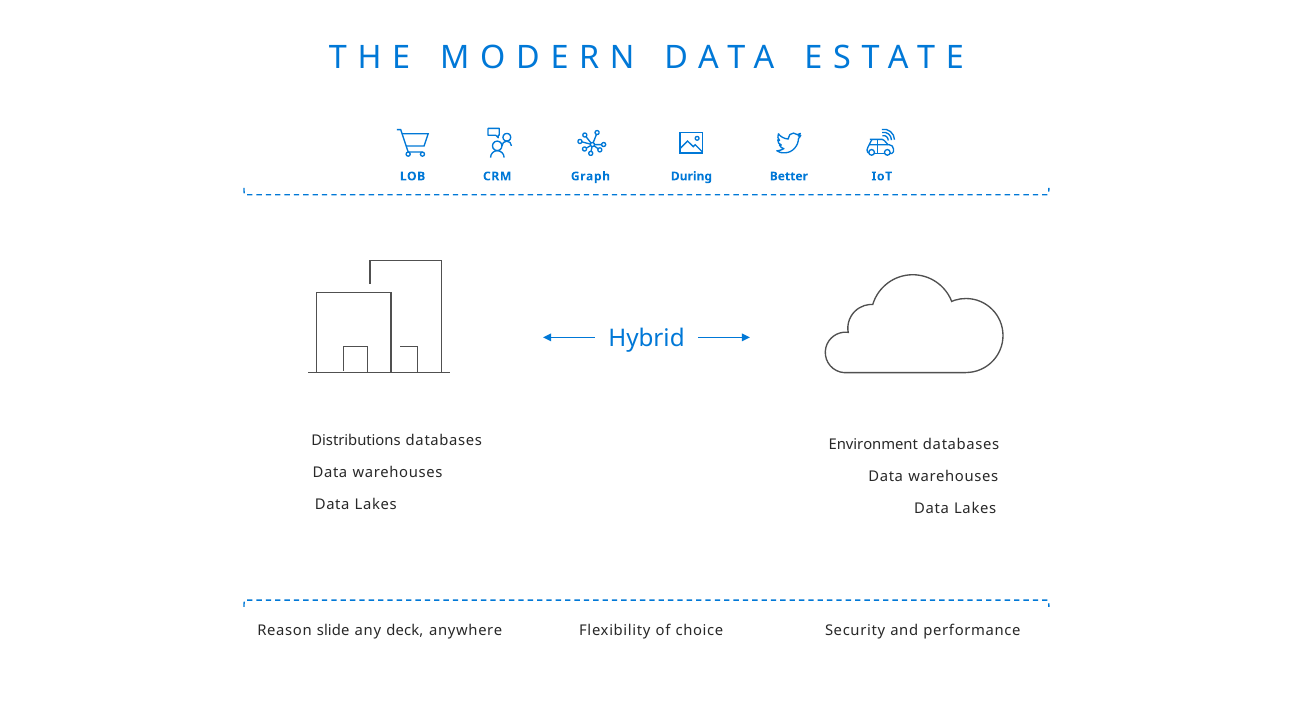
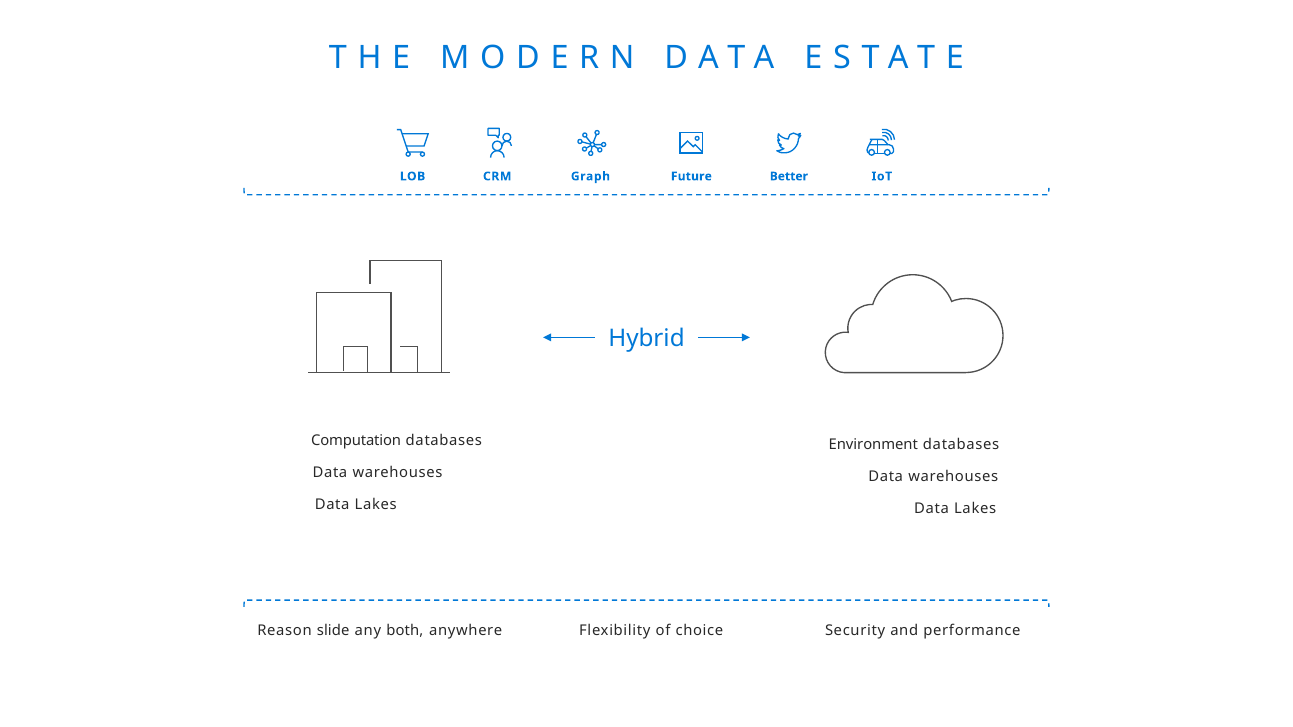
During: During -> Future (691, 176)
Distributions: Distributions -> Computation (356, 441)
deck: deck -> both (405, 631)
